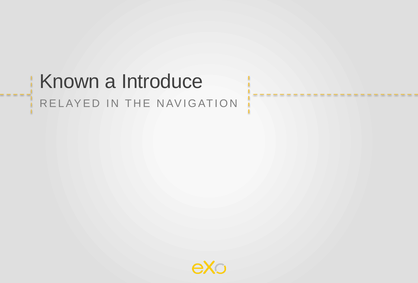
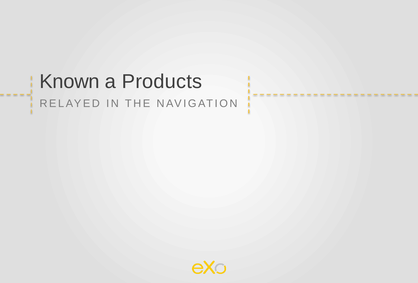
Introduce: Introduce -> Products (162, 82)
